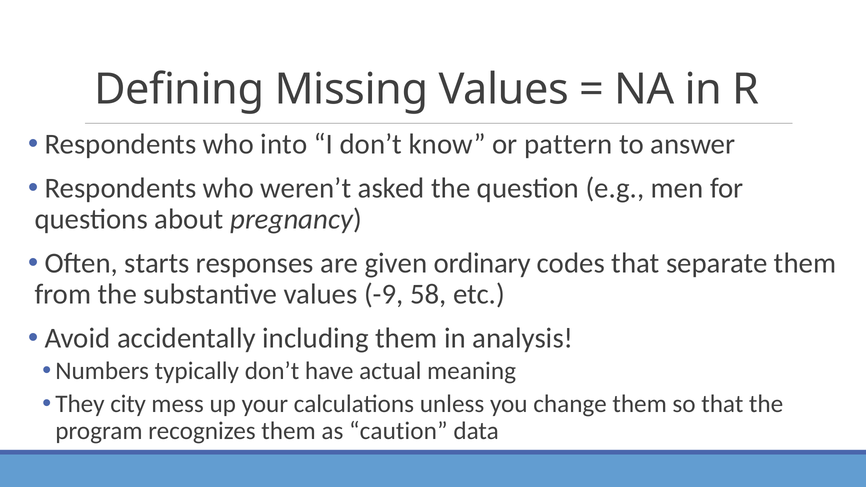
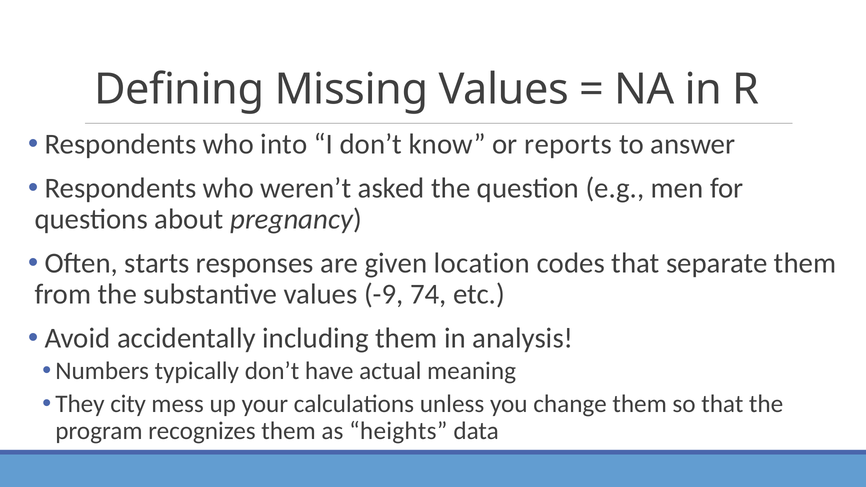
pattern: pattern -> reports (568, 144)
ordinary: ordinary -> location (482, 263)
58: 58 -> 74 (428, 295)
caution: caution -> heights (398, 431)
